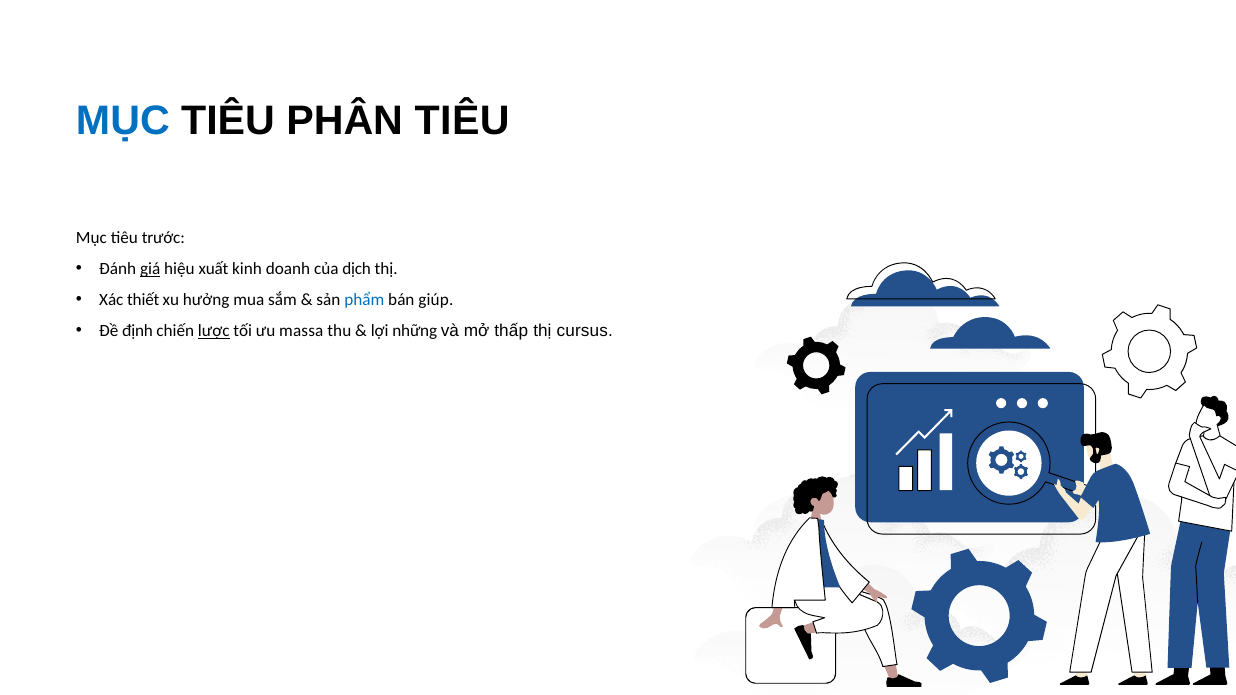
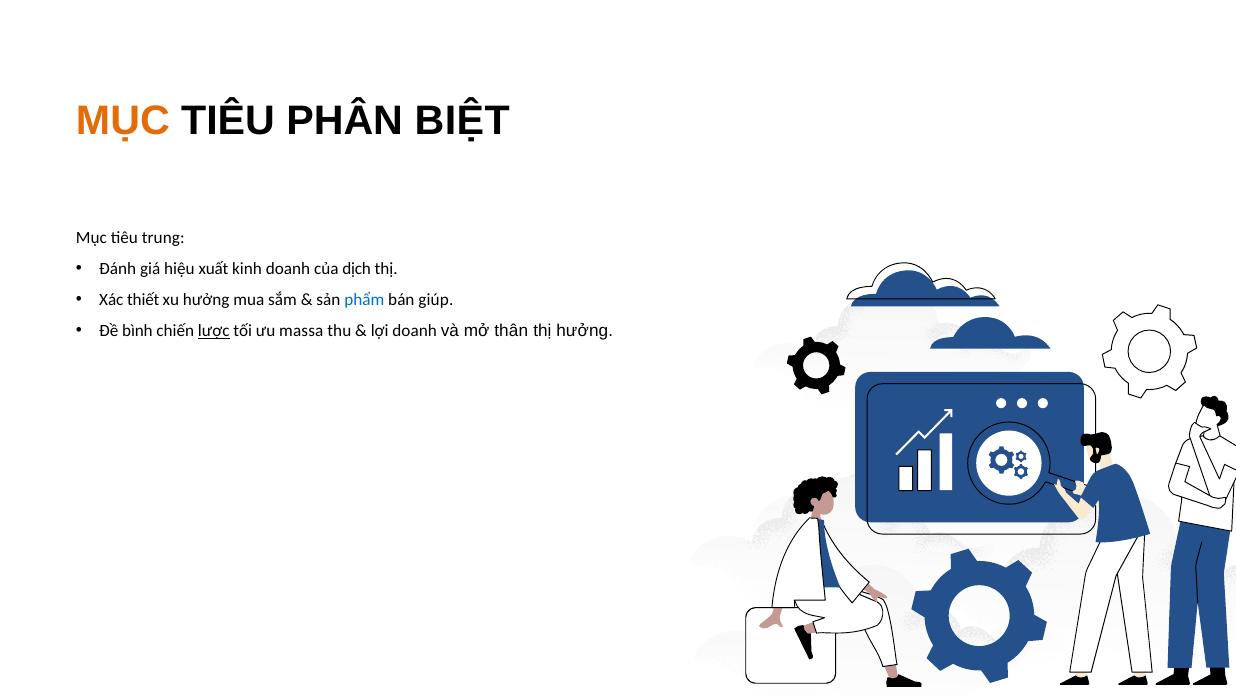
MỤC colour: blue -> orange (123, 121)
PHÂN TIÊU: TIÊU -> BIỆT (462, 121)
trước: trước -> trung (163, 238)
giá underline: present -> none (150, 269)
định: định -> bình (137, 331)
lợi những: những -> doanh (415, 331)
thấp: thấp -> thân (511, 331)
thị cursus: cursus -> hưởng (585, 331)
